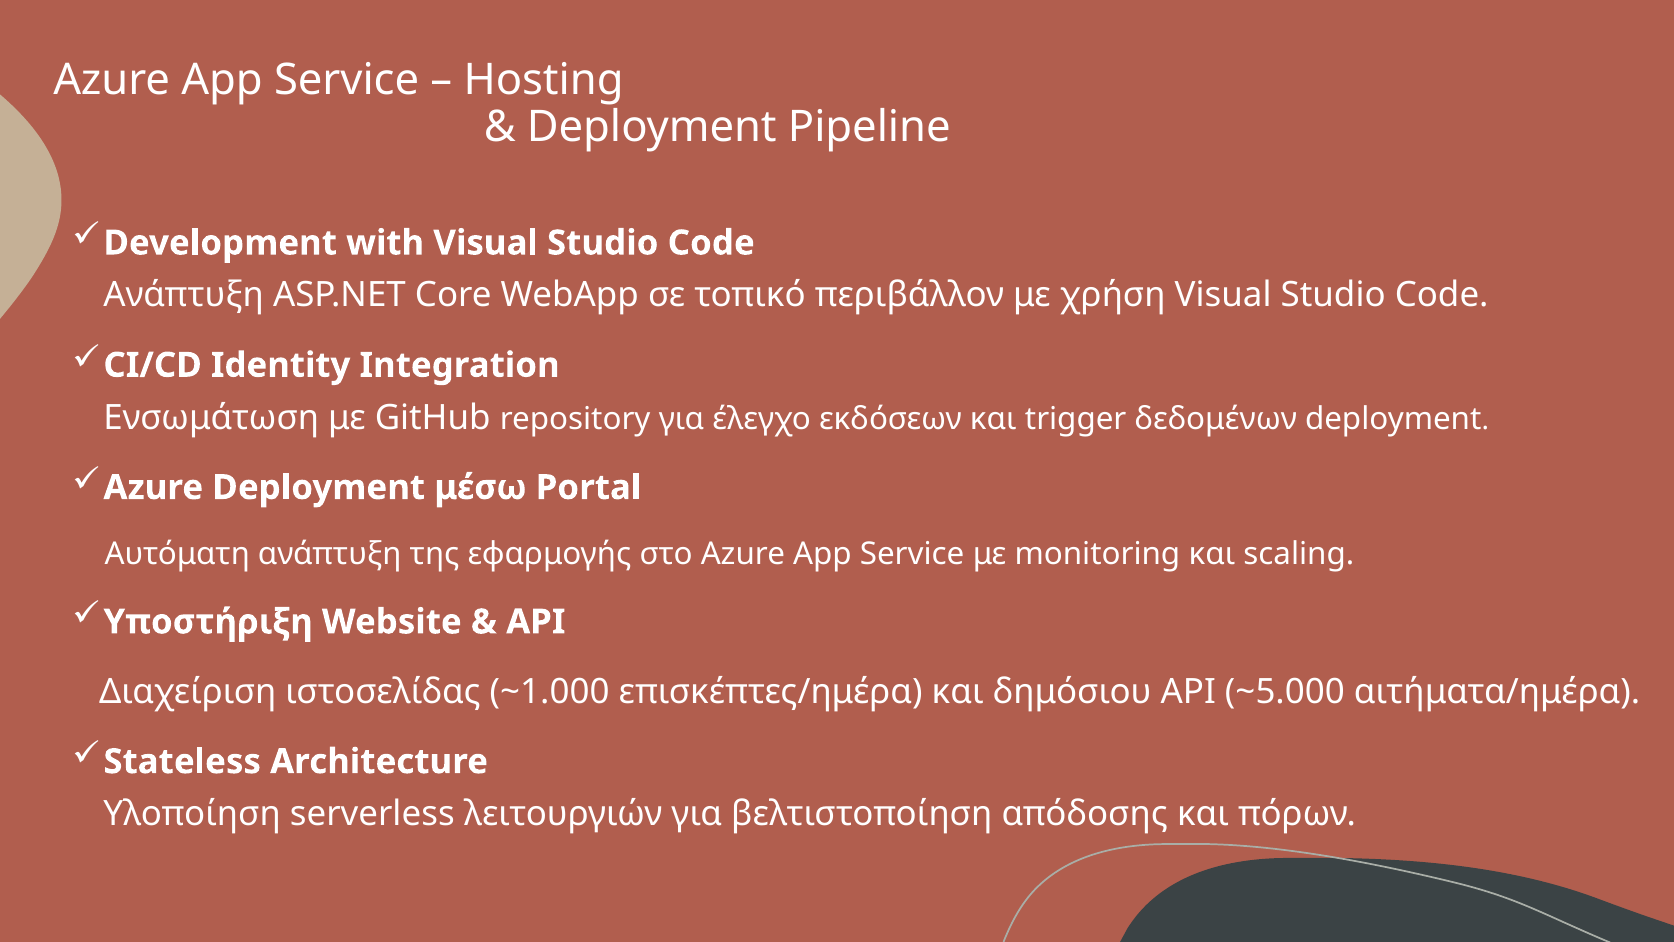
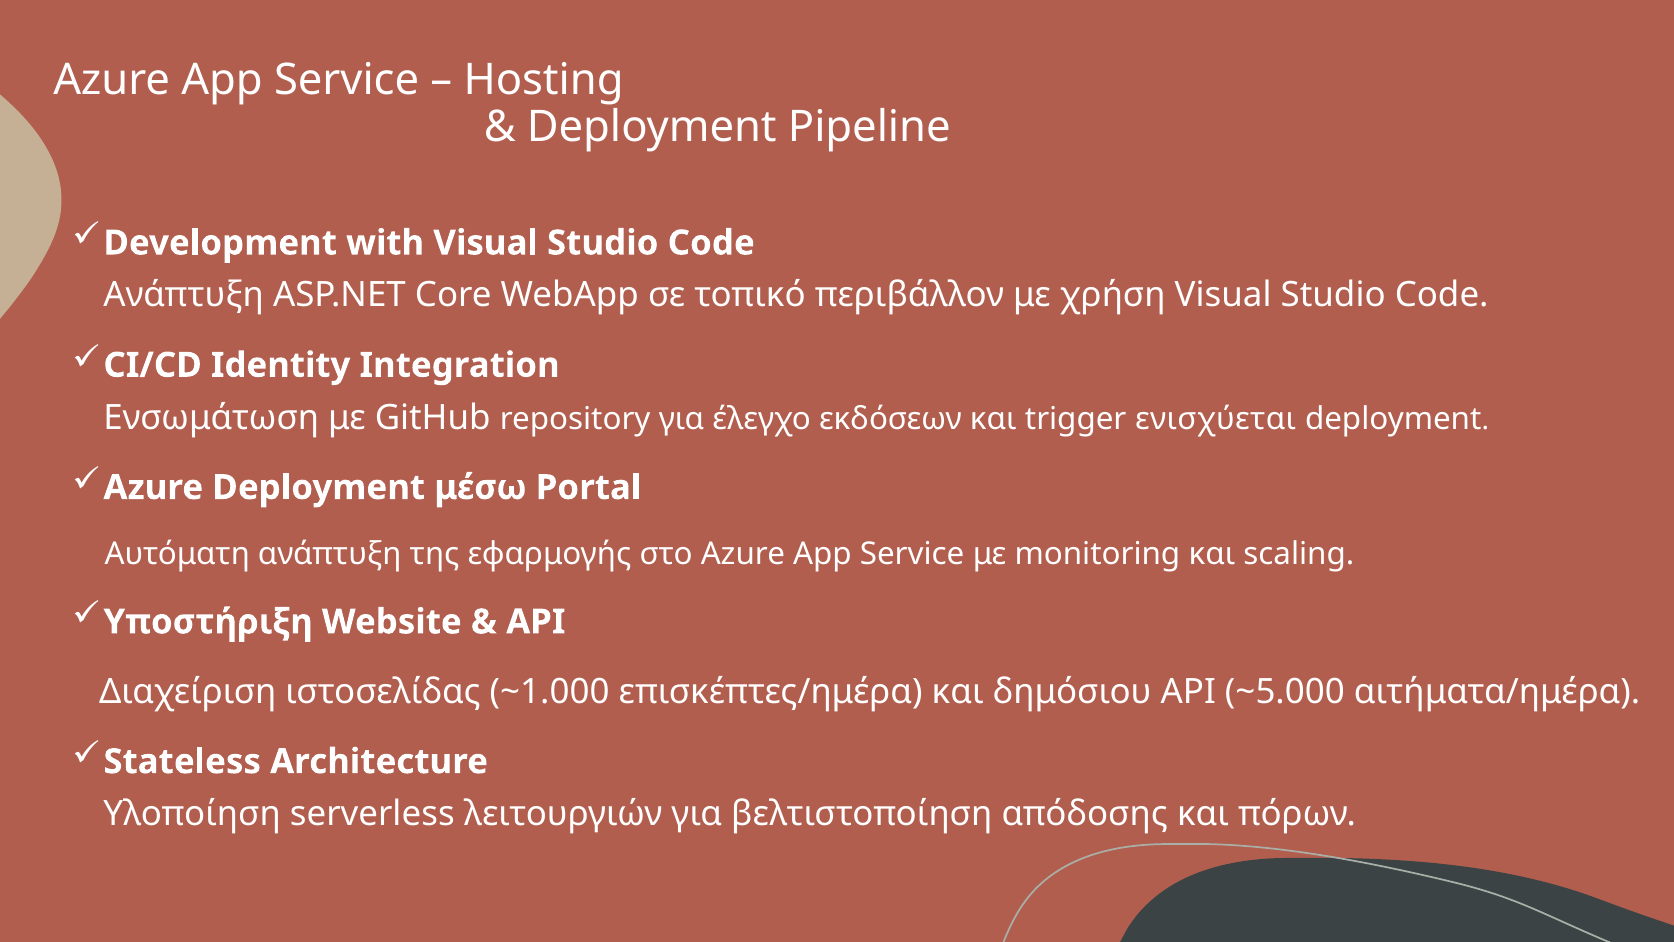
δεδομένων: δεδομένων -> ενισχύεται (1216, 419)
